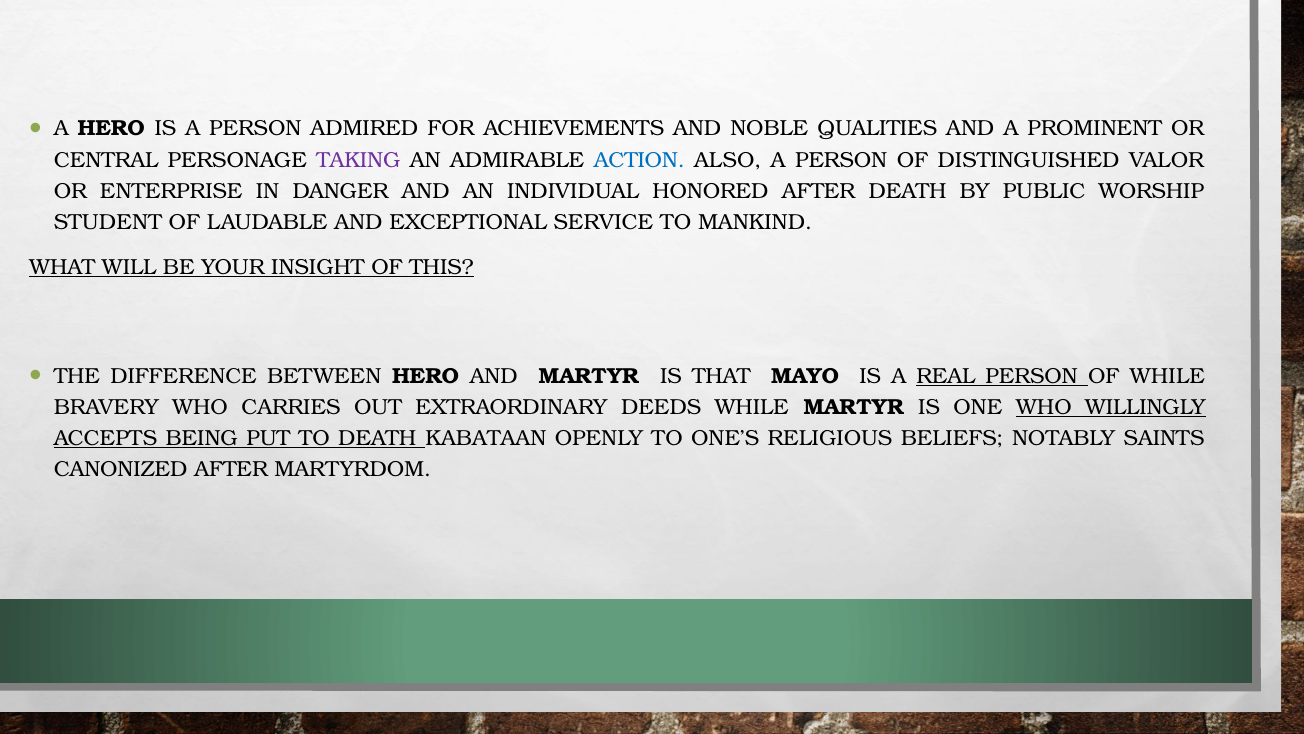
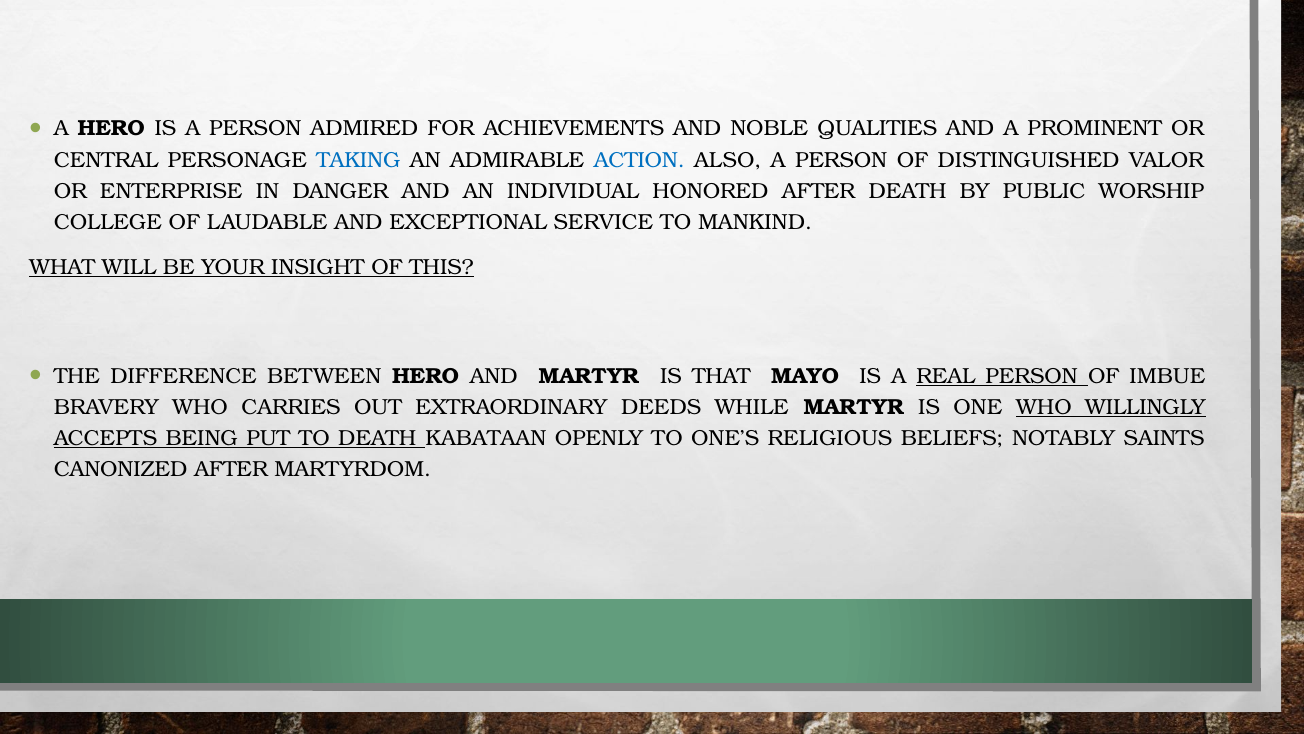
TAKING colour: purple -> blue (358, 160)
STUDENT: STUDENT -> COLLEGE (108, 222)
OF WHILE: WHILE -> IMBUE (1167, 376)
